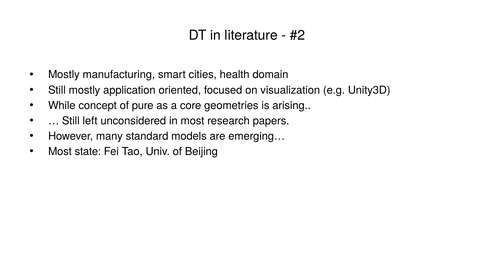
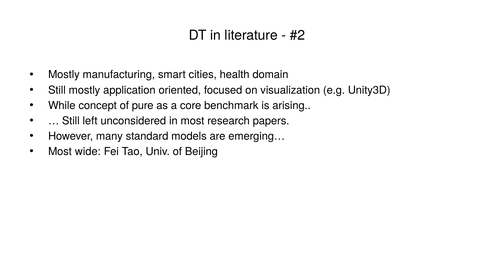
geometries: geometries -> benchmark (231, 105)
state: state -> wide (88, 151)
